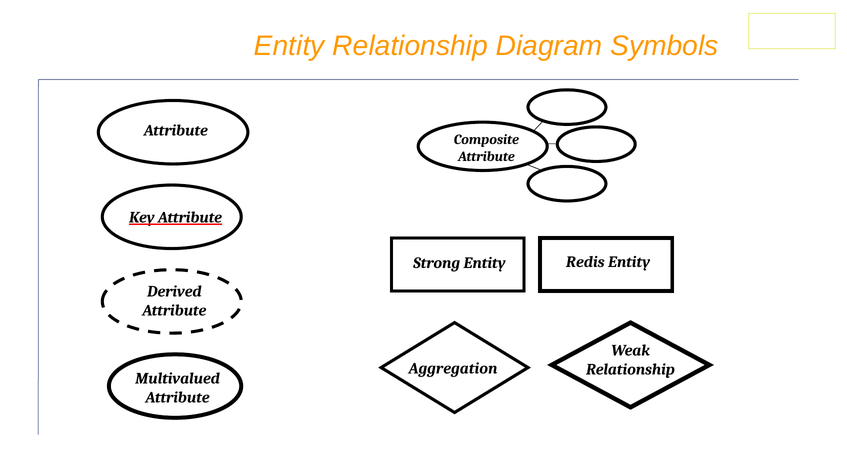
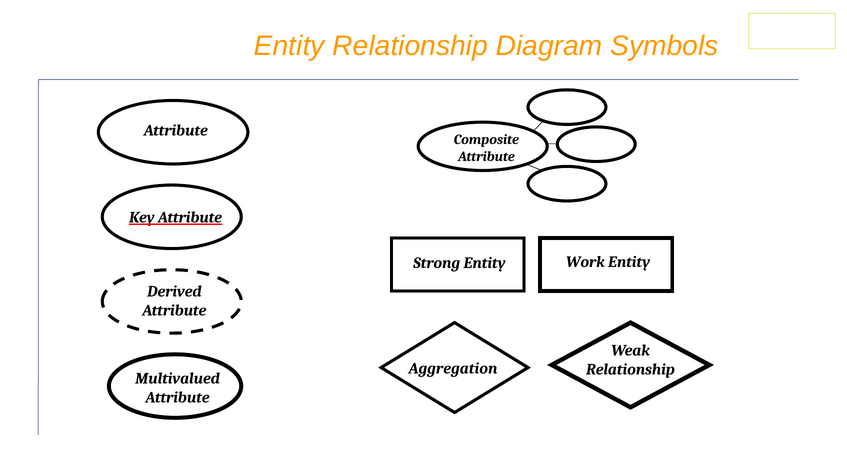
Redis: Redis -> Work (585, 262)
